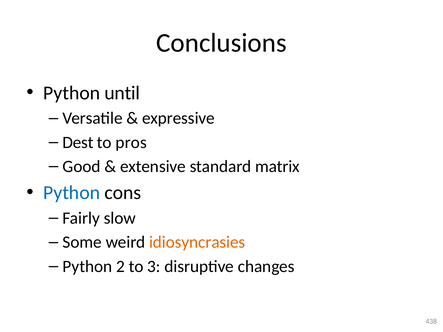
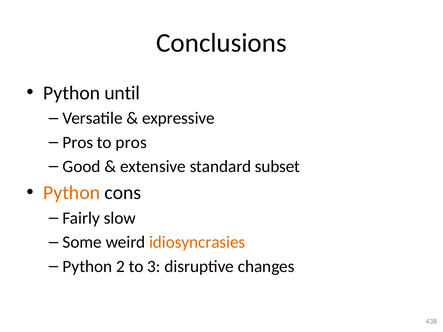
Dest: Dest -> Pros (78, 143)
matrix: matrix -> subset (277, 167)
Python colour: blue -> orange (72, 193)
